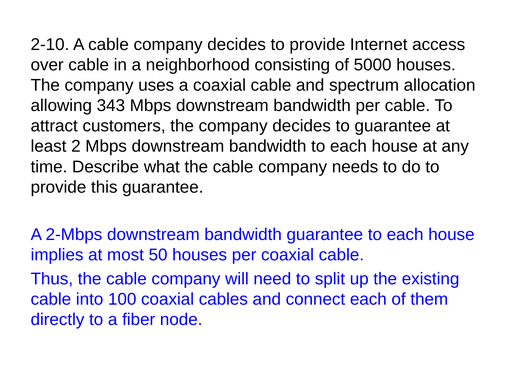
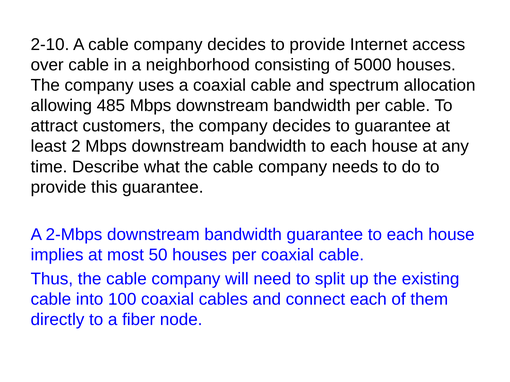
343: 343 -> 485 (111, 106)
